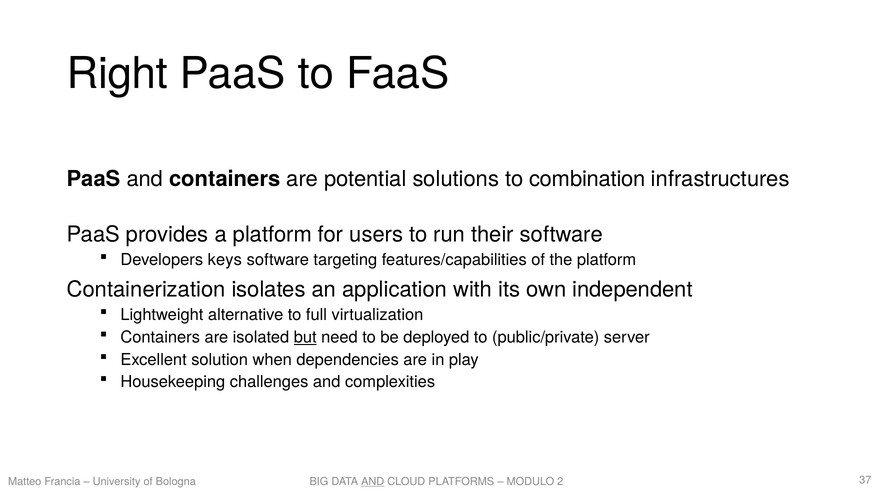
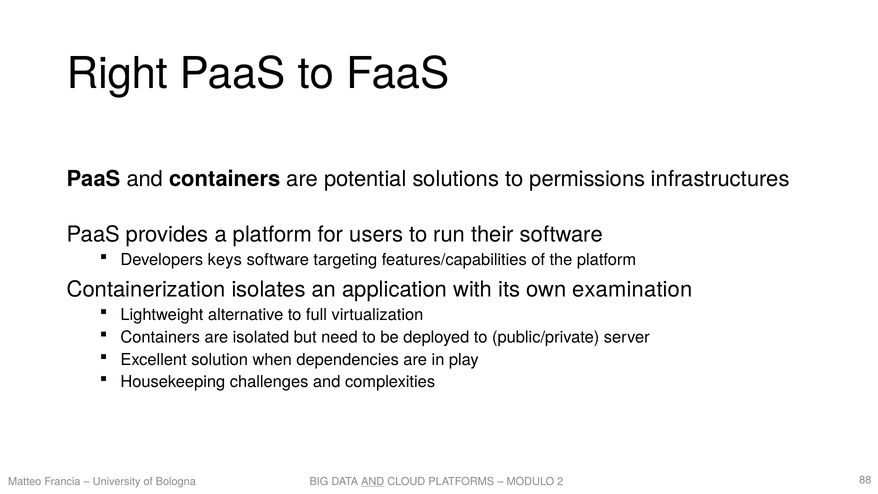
combination: combination -> permissions (587, 179)
independent: independent -> examination (632, 289)
but underline: present -> none (305, 337)
37: 37 -> 88 (865, 480)
